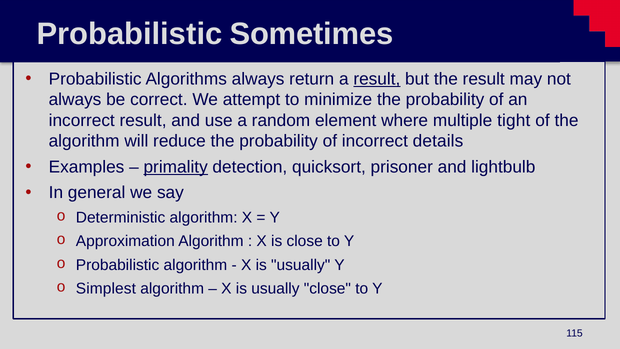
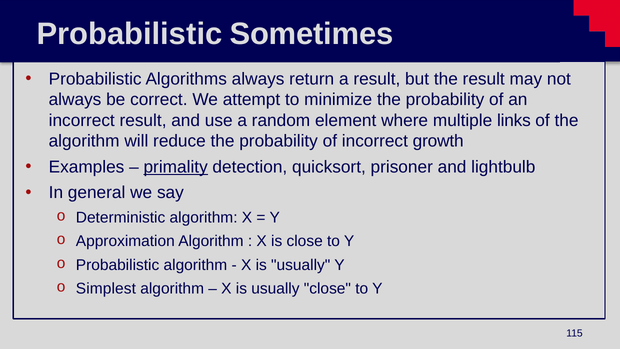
result underline: present -> none (377, 79)
tight: tight -> links (514, 120)
details: details -> growth (438, 141)
